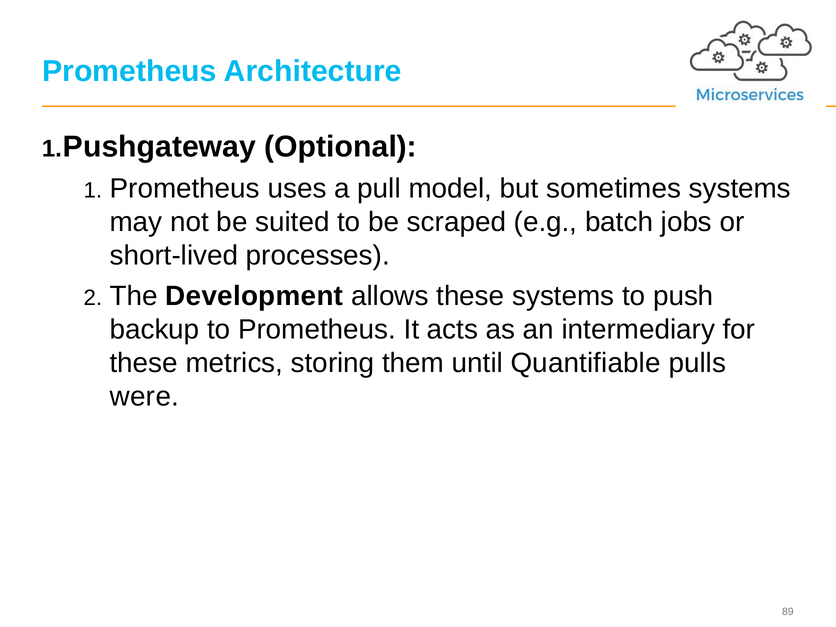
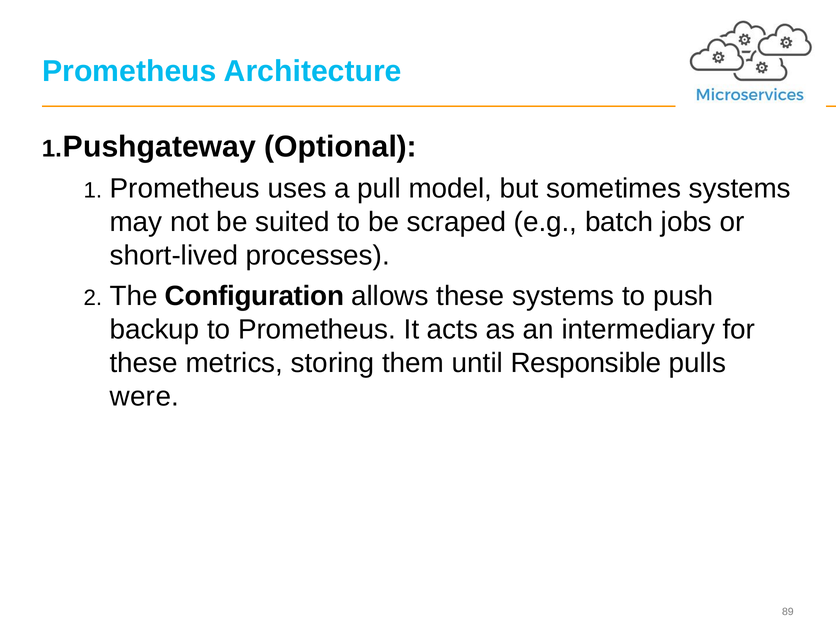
Development: Development -> Configuration (255, 296)
Quantifiable: Quantifiable -> Responsible (586, 363)
